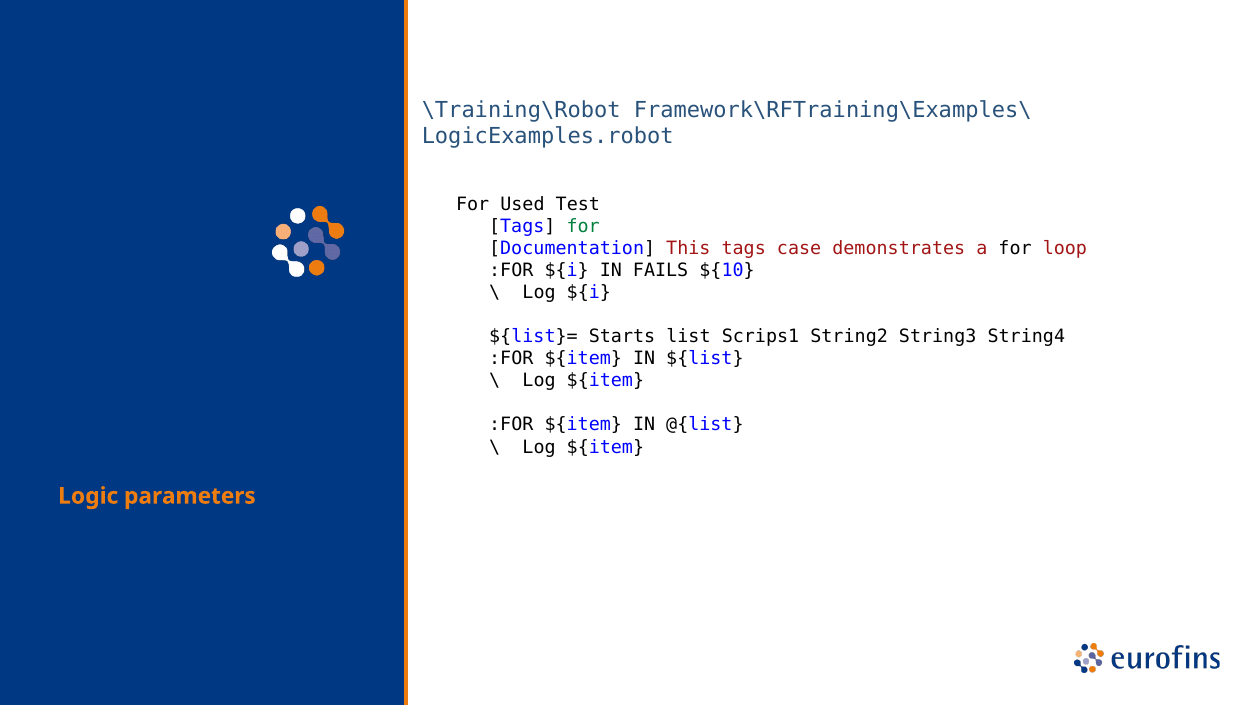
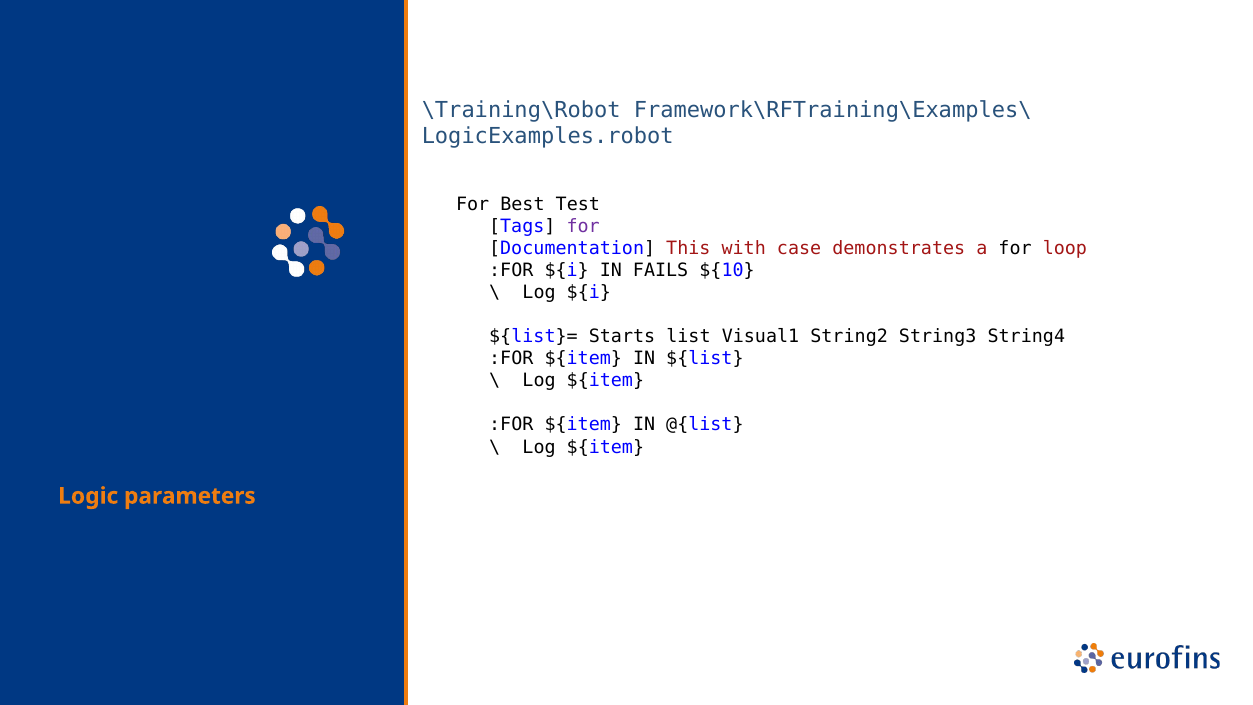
Used: Used -> Best (522, 204)
for colour: green -> purple (583, 226)
This tags: tags -> with (744, 249)
Scrips1: Scrips1 -> Visual1 (761, 337)
